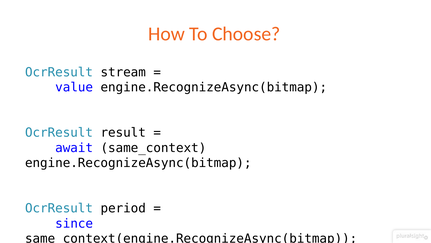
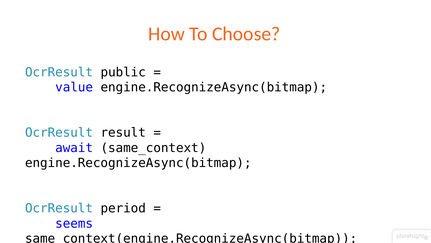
stream: stream -> public (123, 72)
since: since -> seems (74, 223)
